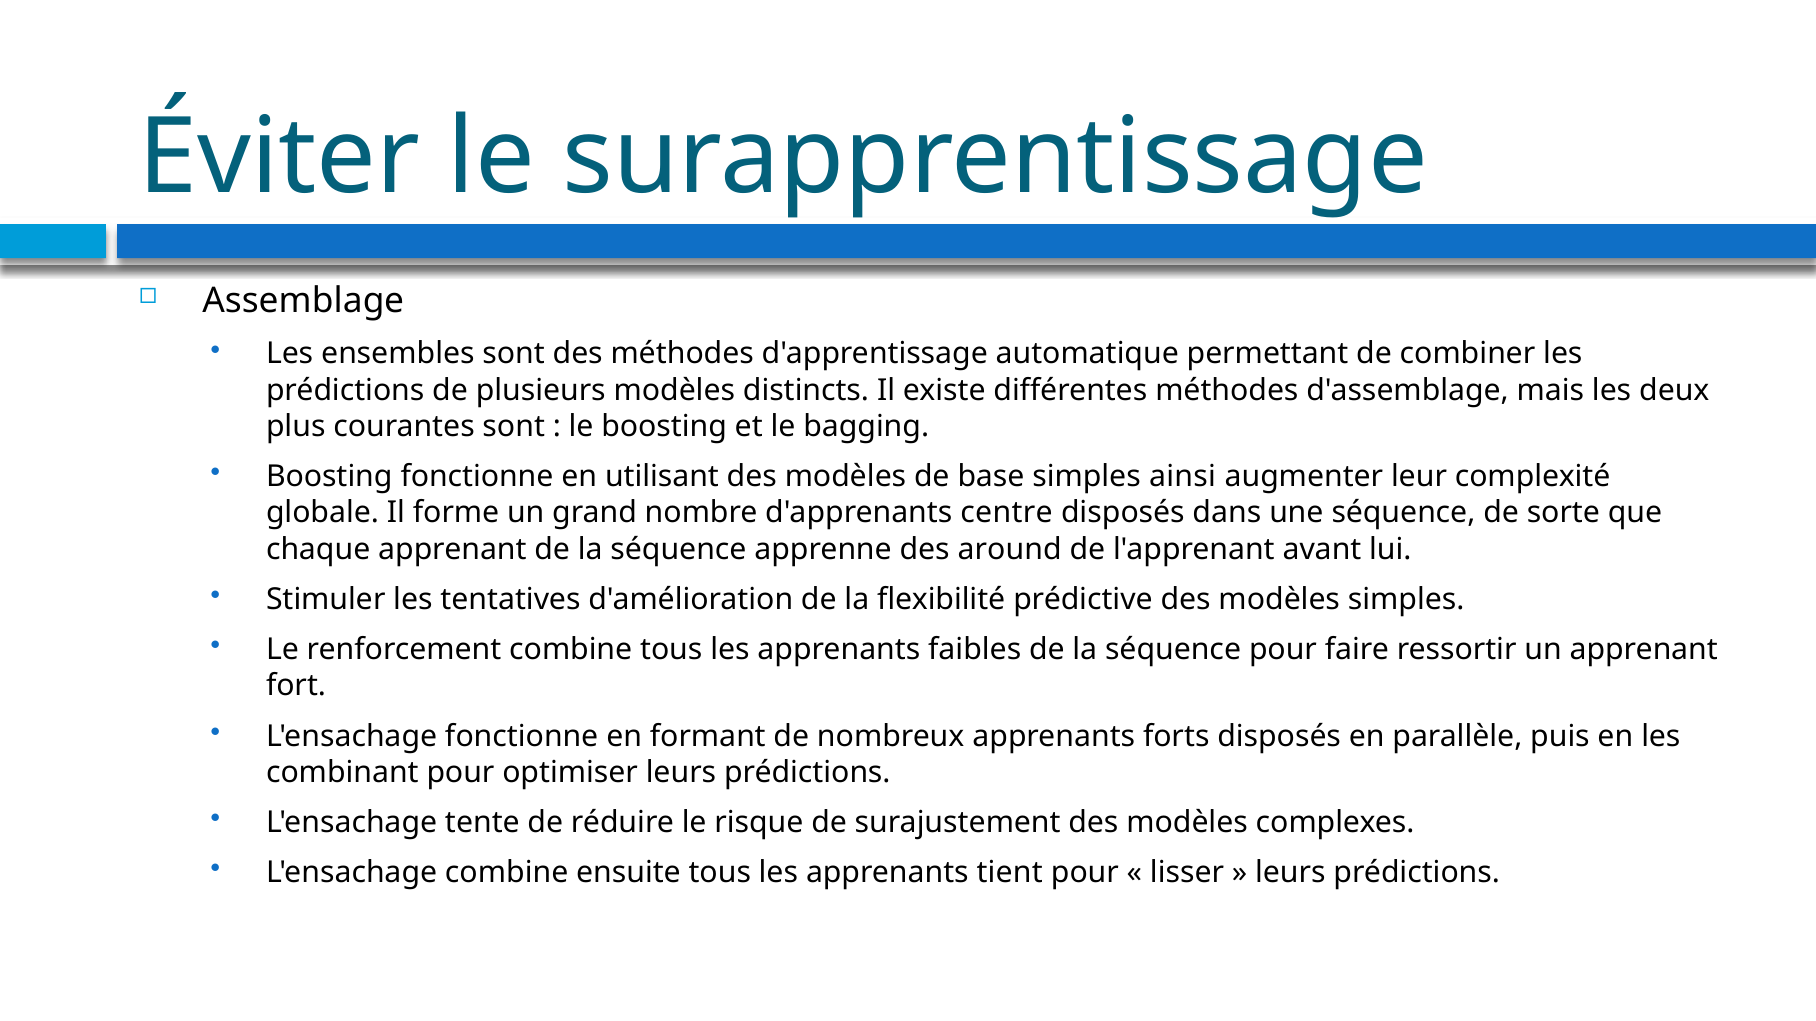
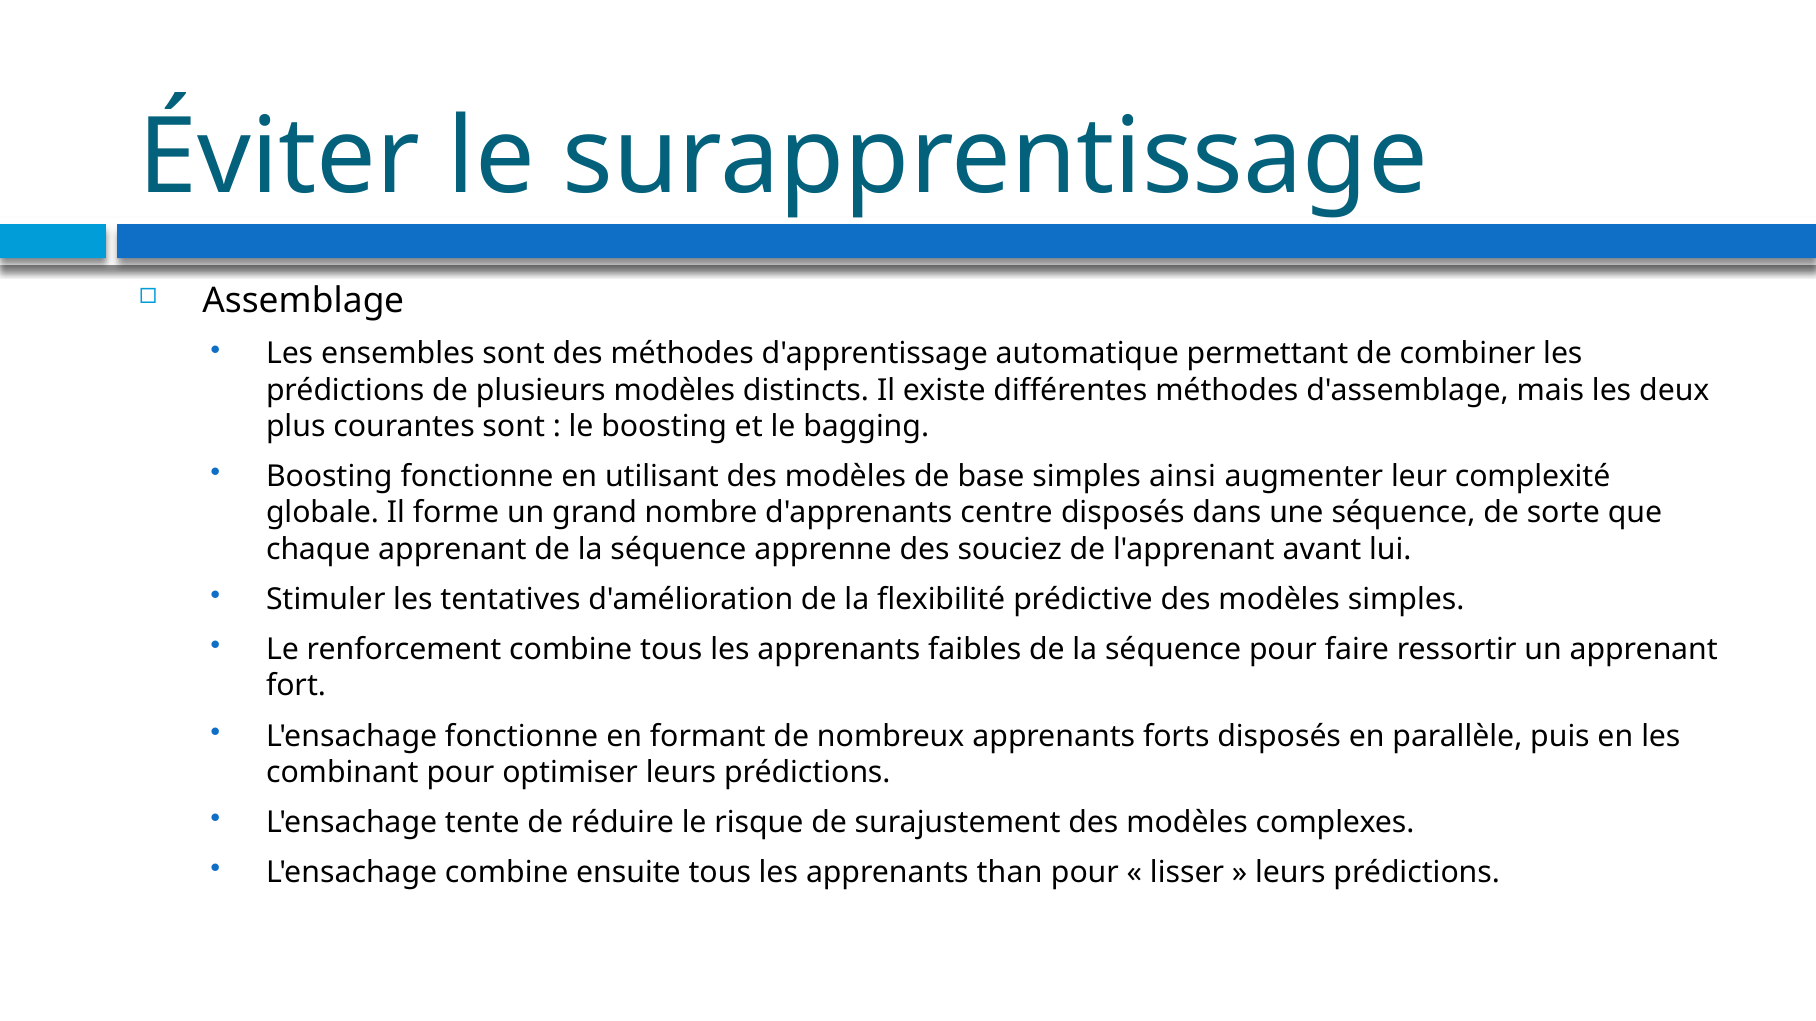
around: around -> souciez (1010, 550)
tient: tient -> than (1010, 873)
